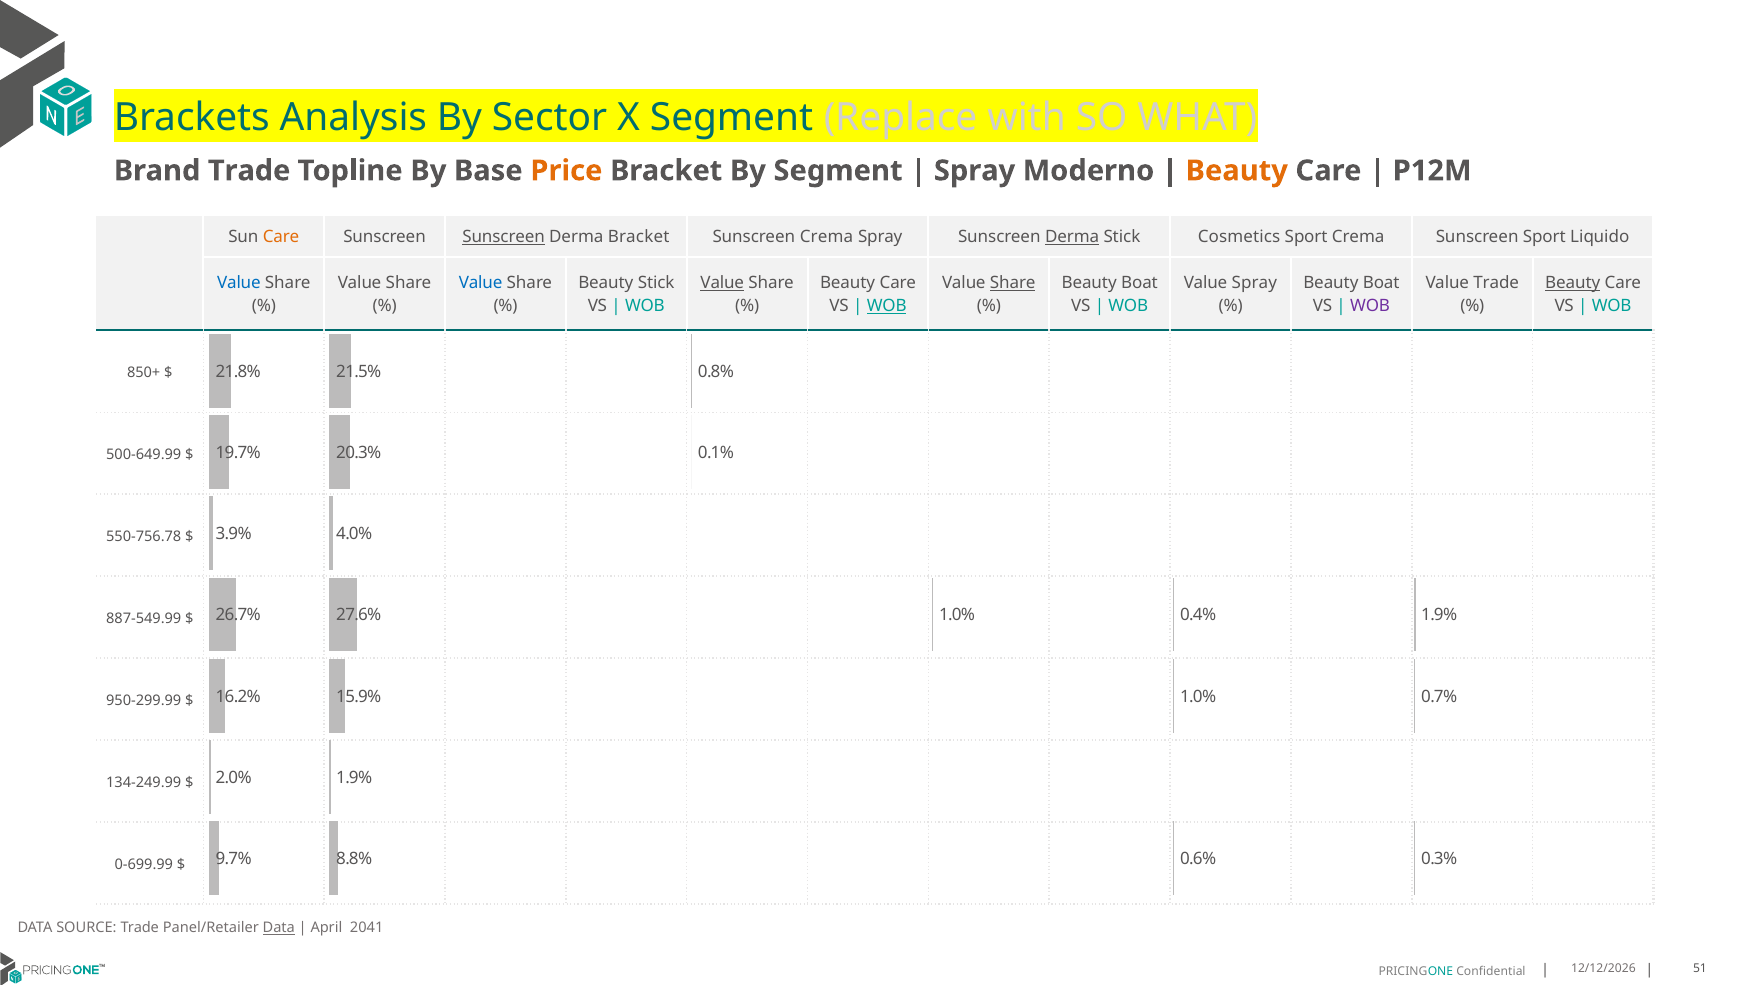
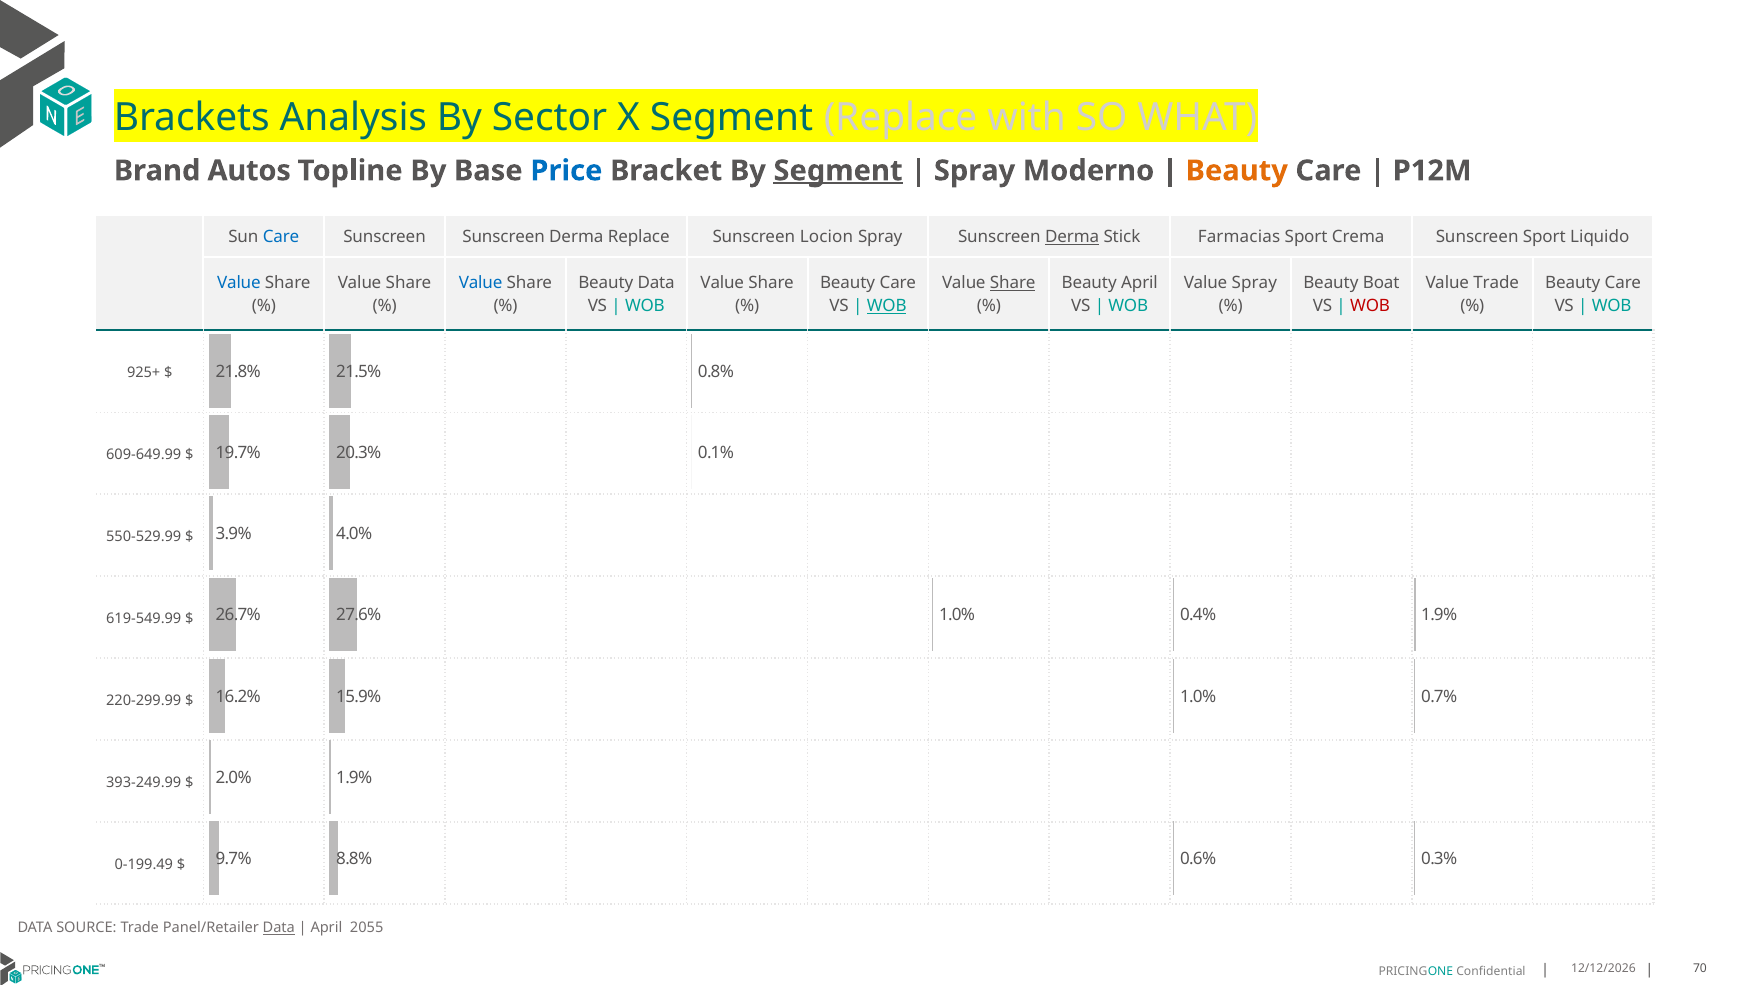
Brand Trade: Trade -> Autos (249, 171)
Price colour: orange -> blue (566, 171)
Segment underline: none -> present (838, 171)
Care colour: orange -> blue (281, 237)
Sunscreen underline: present -> none (504, 237)
Derma Bracket: Bracket -> Replace (639, 237)
Sunscreen Crema: Crema -> Locion (827, 237)
Cosmetics: Cosmetics -> Farmacias (1239, 237)
Beauty Stick: Stick -> Data (656, 283)
Value underline: present -> none (722, 283)
Boat: Boat -> April (1140, 283)
Beauty underline: present -> none (1573, 283)
WOB colour: purple -> red (1370, 306)
850+: 850+ -> 925+ (144, 372)
500-649.99: 500-649.99 -> 609-649.99 (144, 454)
550-756.78: 550-756.78 -> 550-529.99 (144, 536)
887-549.99: 887-549.99 -> 619-549.99 (144, 618)
950-299.99: 950-299.99 -> 220-299.99 (144, 700)
134-249.99: 134-249.99 -> 393-249.99 (144, 782)
0-699.99: 0-699.99 -> 0-199.49 (144, 864)
2041: 2041 -> 2055 (367, 927)
51: 51 -> 70 (1700, 968)
